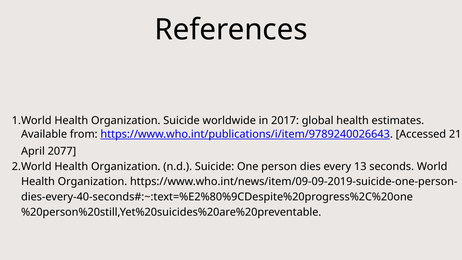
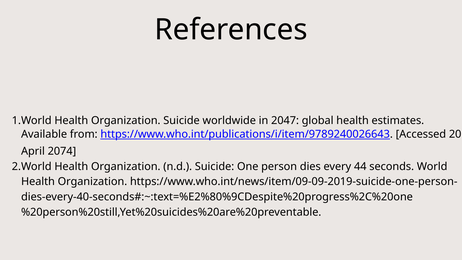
2017: 2017 -> 2047 (285, 121)
21: 21 -> 20 (455, 134)
2077: 2077 -> 2074 (62, 151)
13: 13 -> 44 (360, 166)
